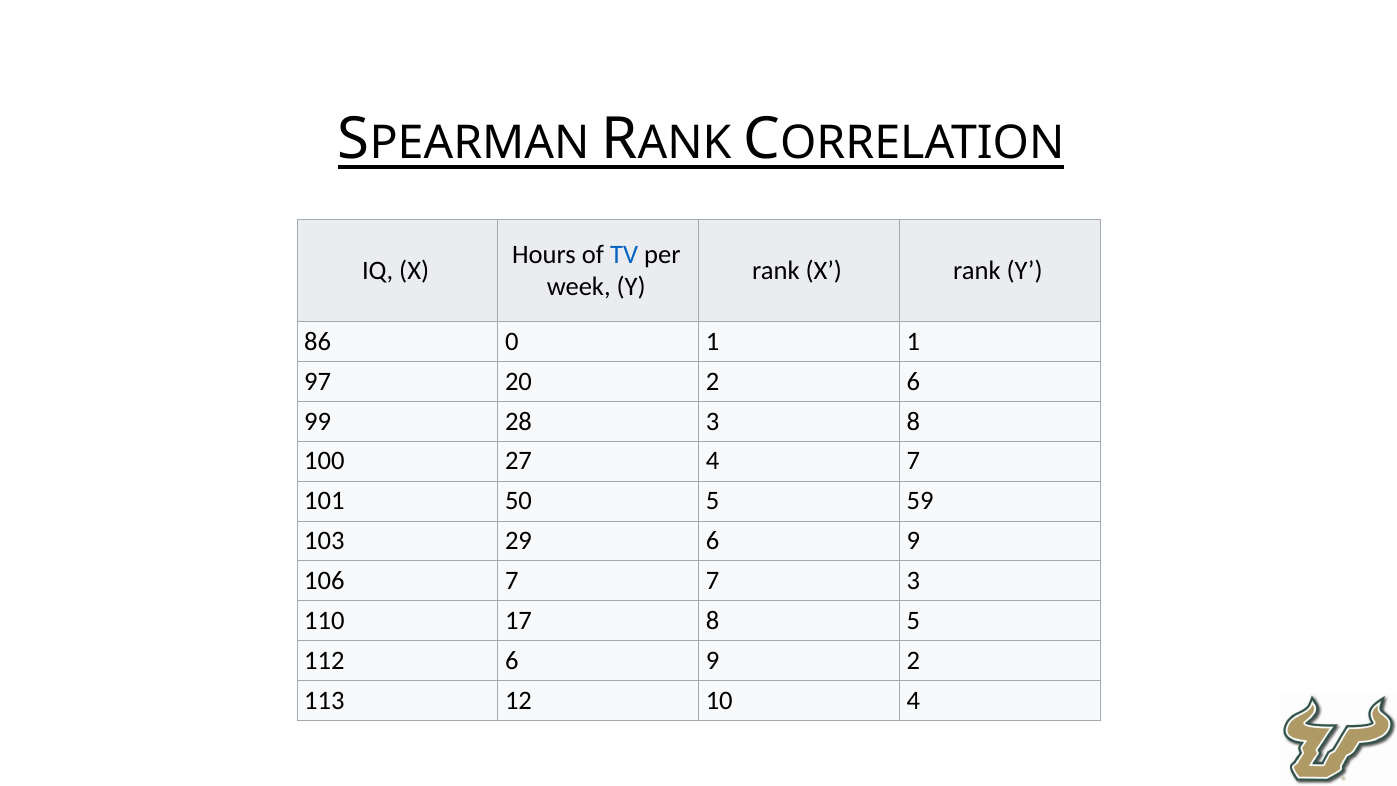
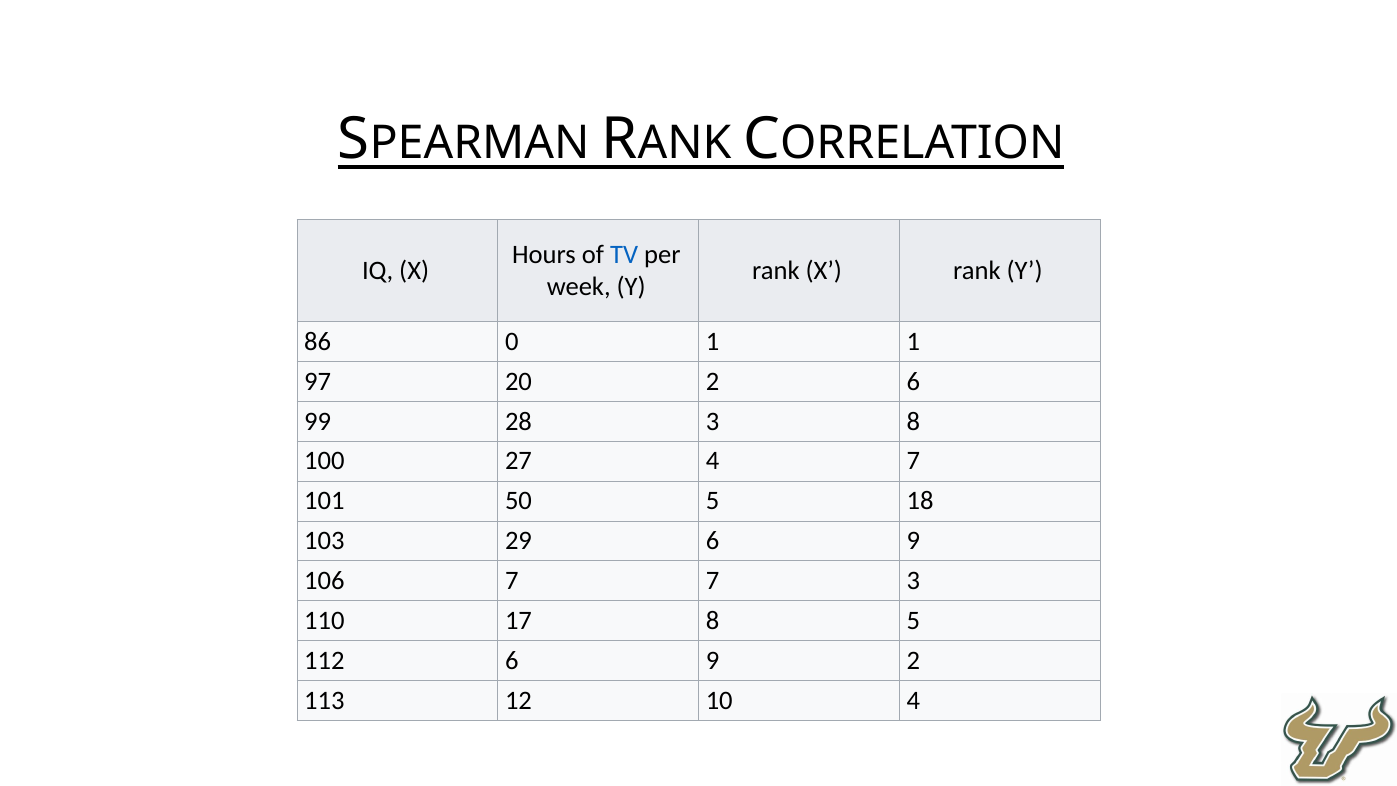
59: 59 -> 18 (920, 501)
